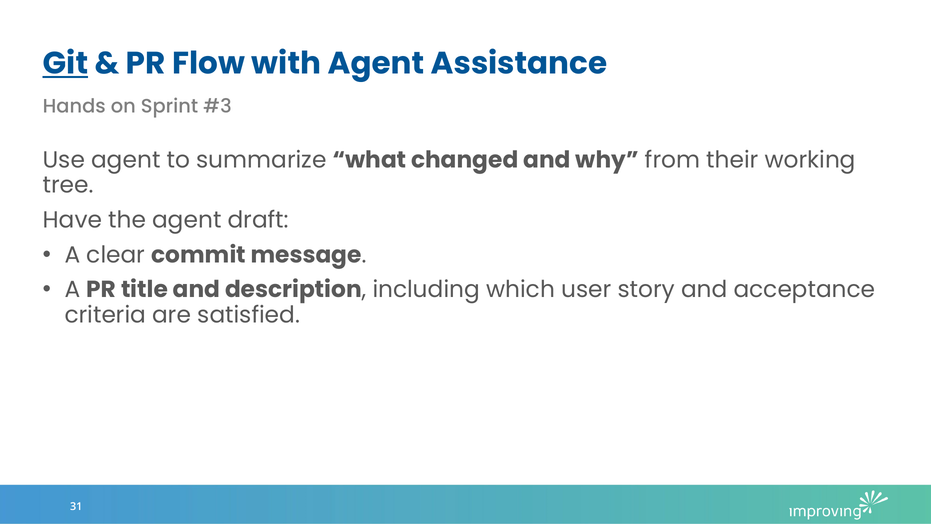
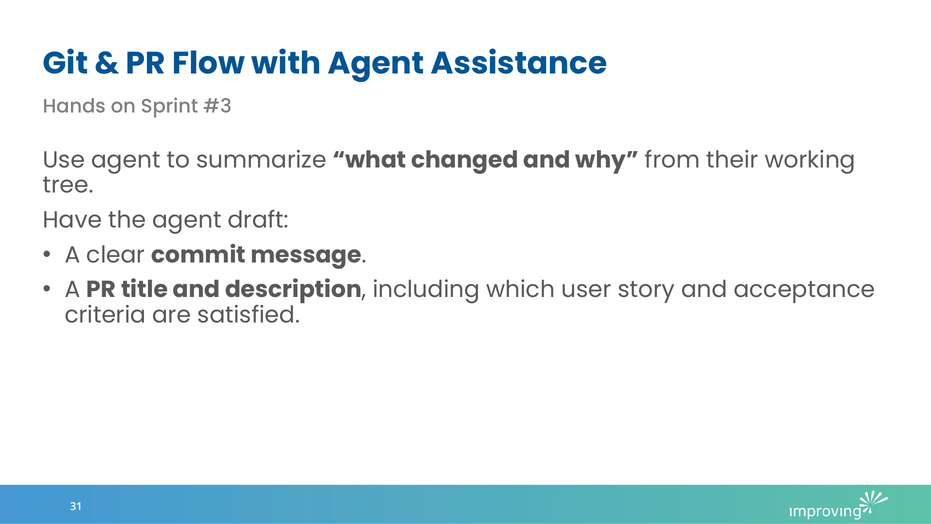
Git underline: present -> none (65, 64)
